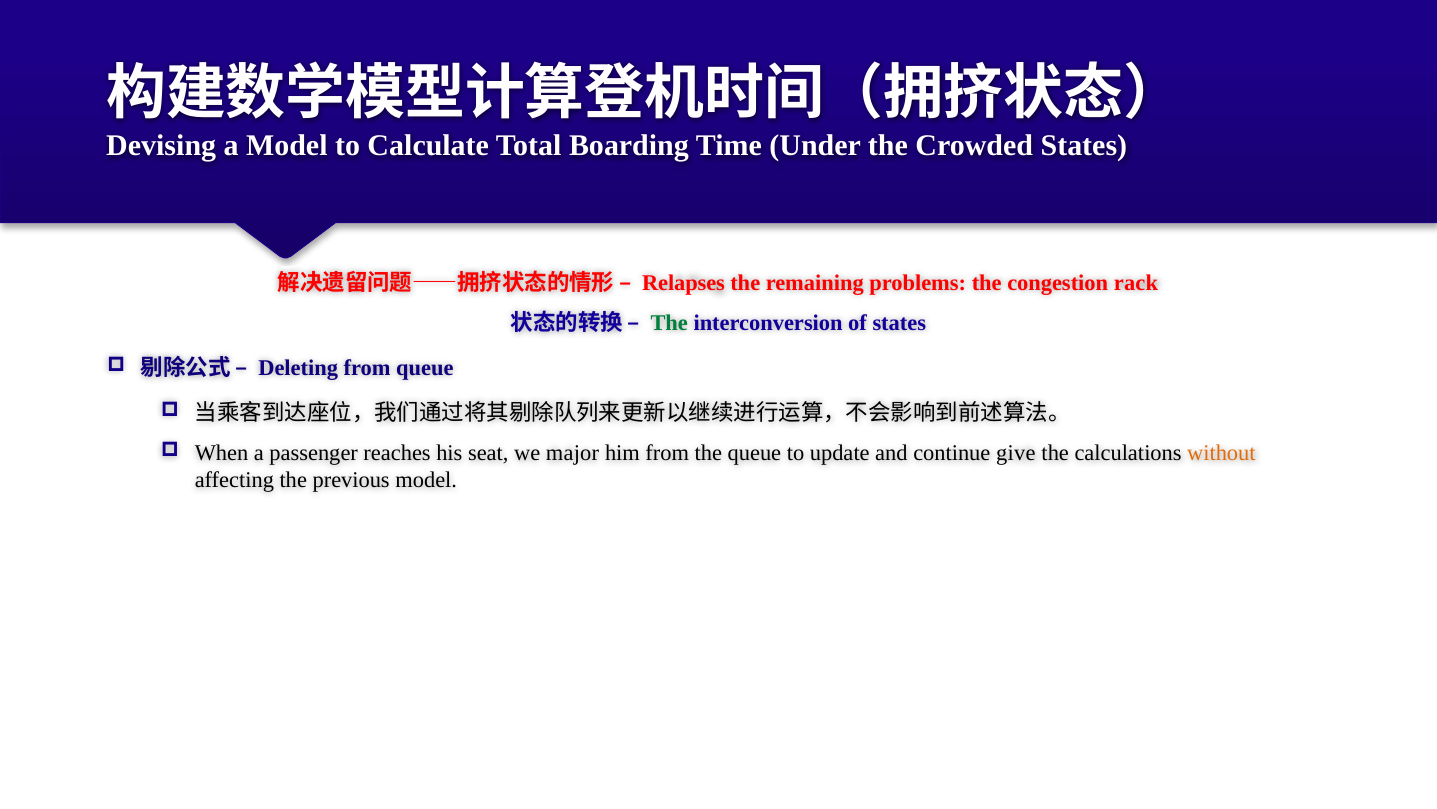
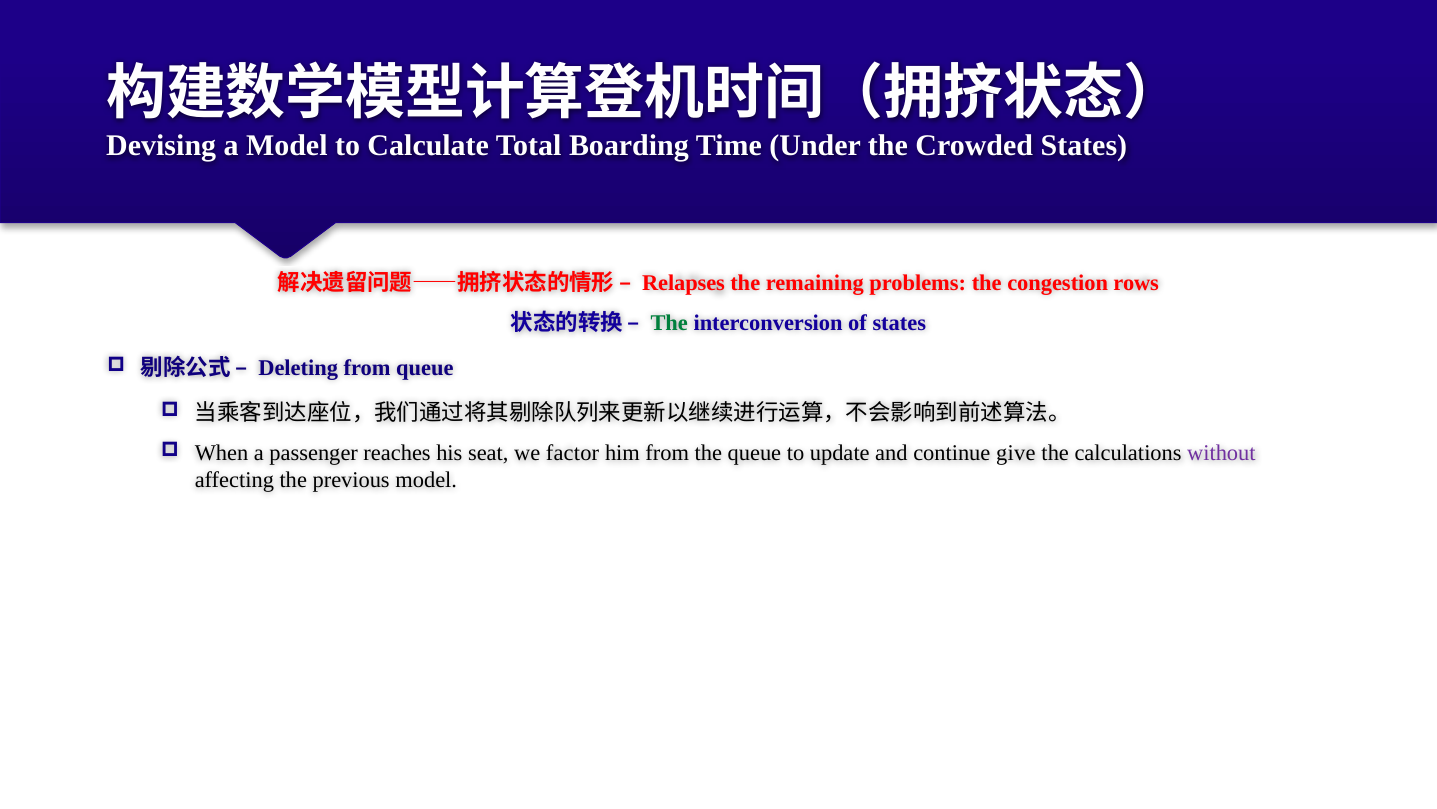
rack: rack -> rows (1136, 282)
major: major -> factor (573, 453)
without colour: orange -> purple (1221, 453)
